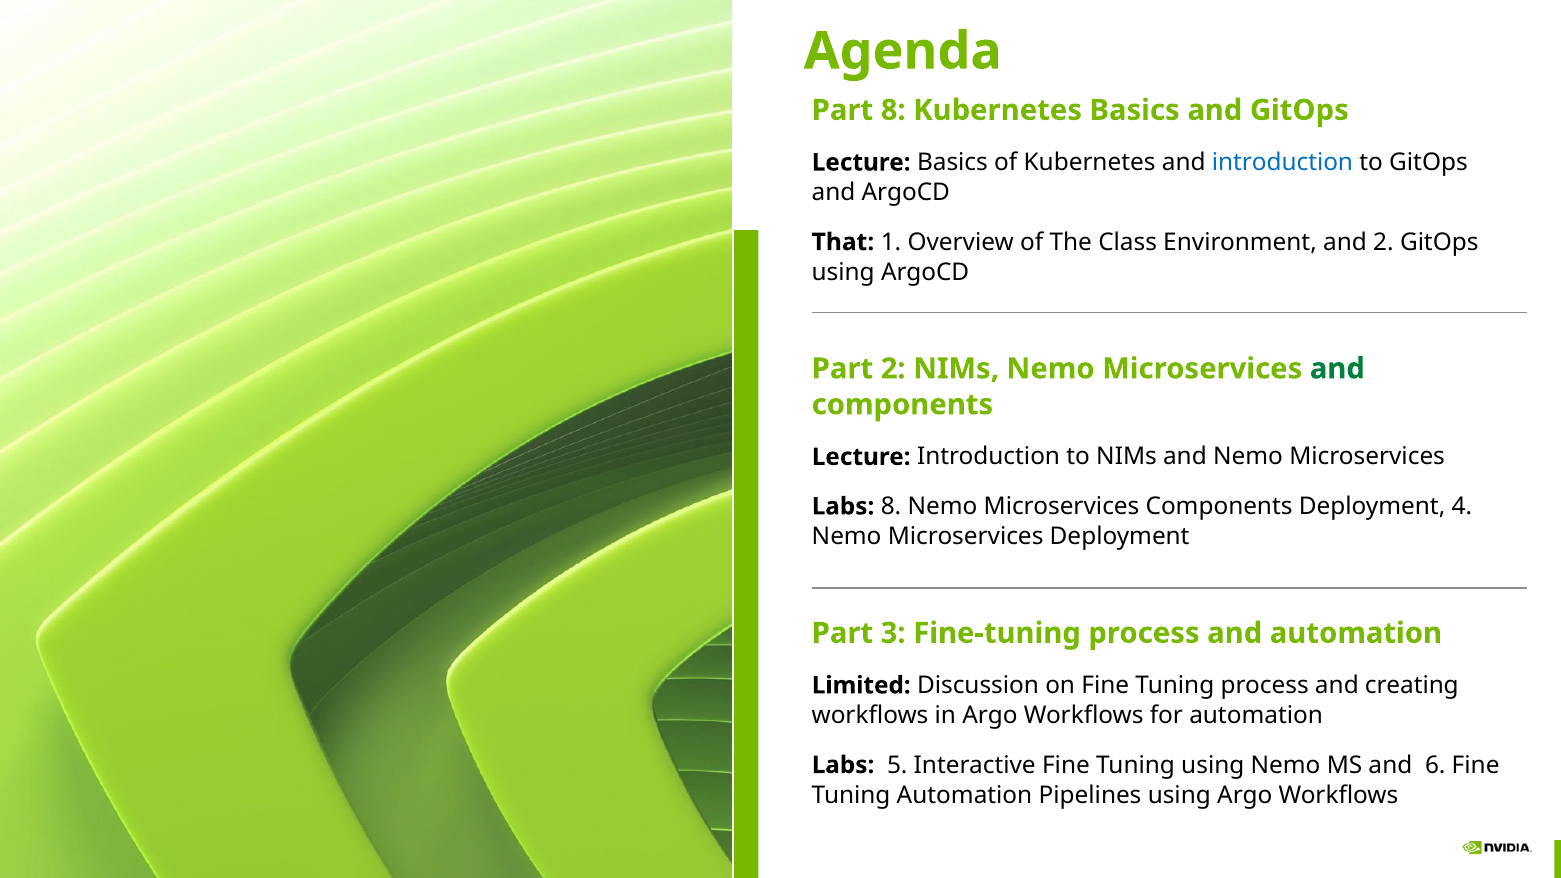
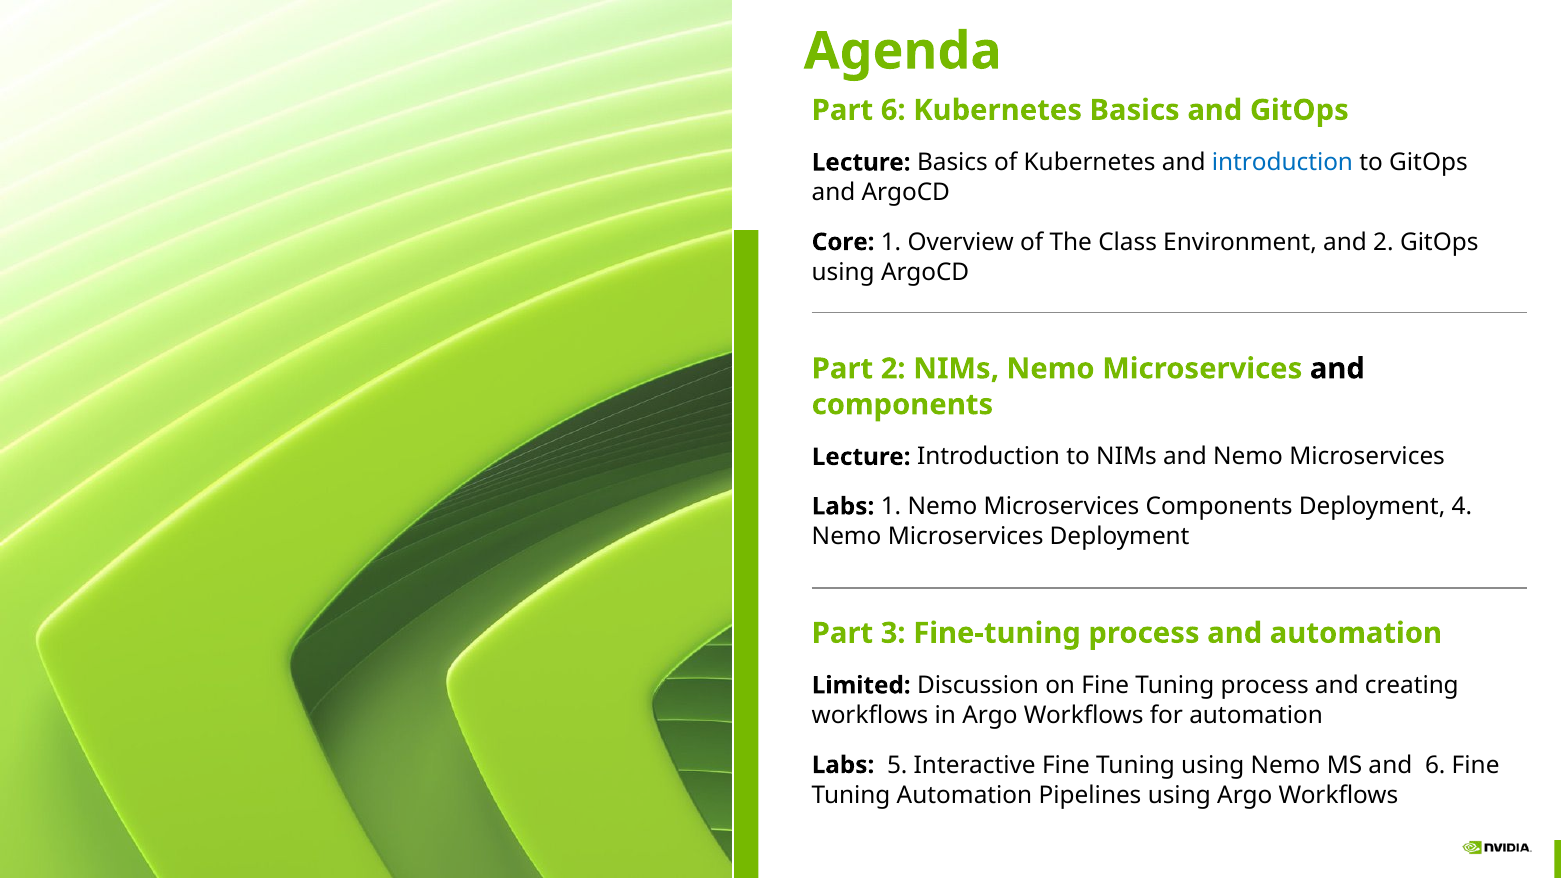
Part 8: 8 -> 6 (893, 110)
That: That -> Core (843, 242)
and colour: green -> black (1337, 369)
Labs 8: 8 -> 1 (891, 506)
